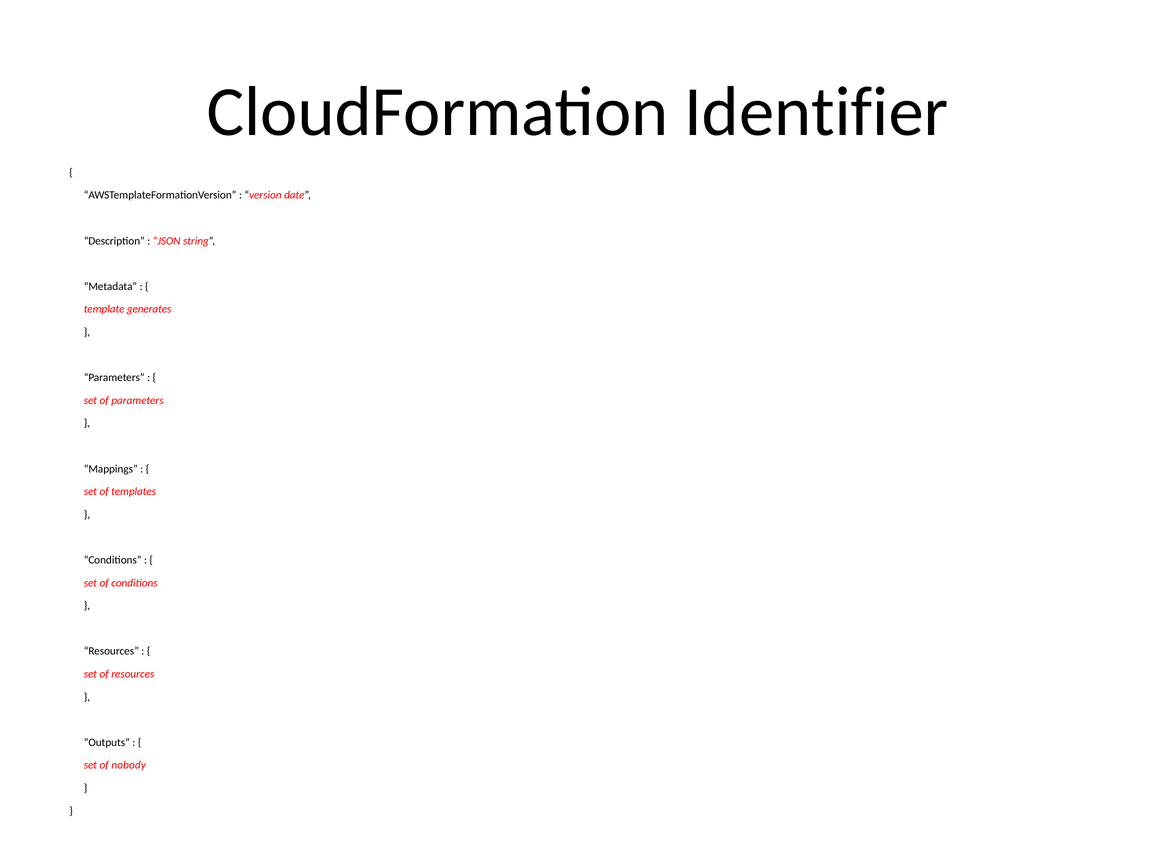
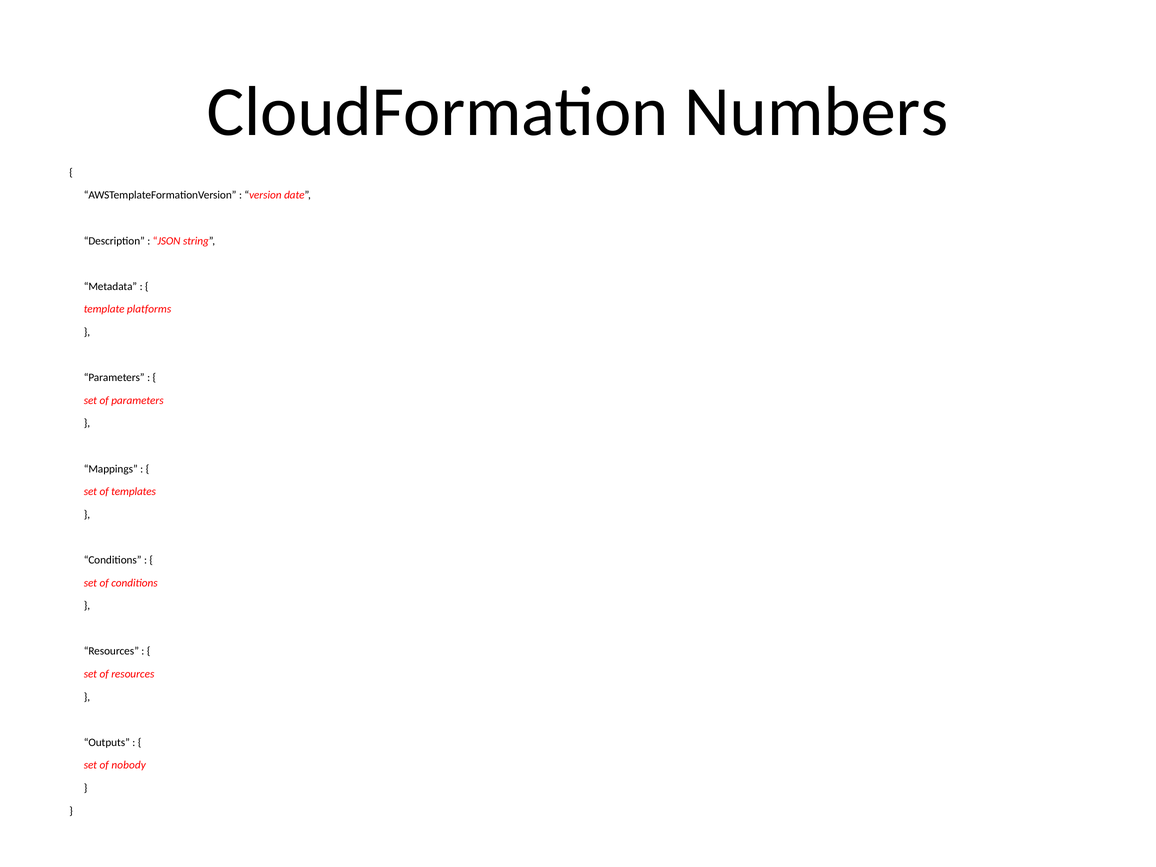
Identifier: Identifier -> Numbers (816, 112)
generates: generates -> platforms (149, 309)
